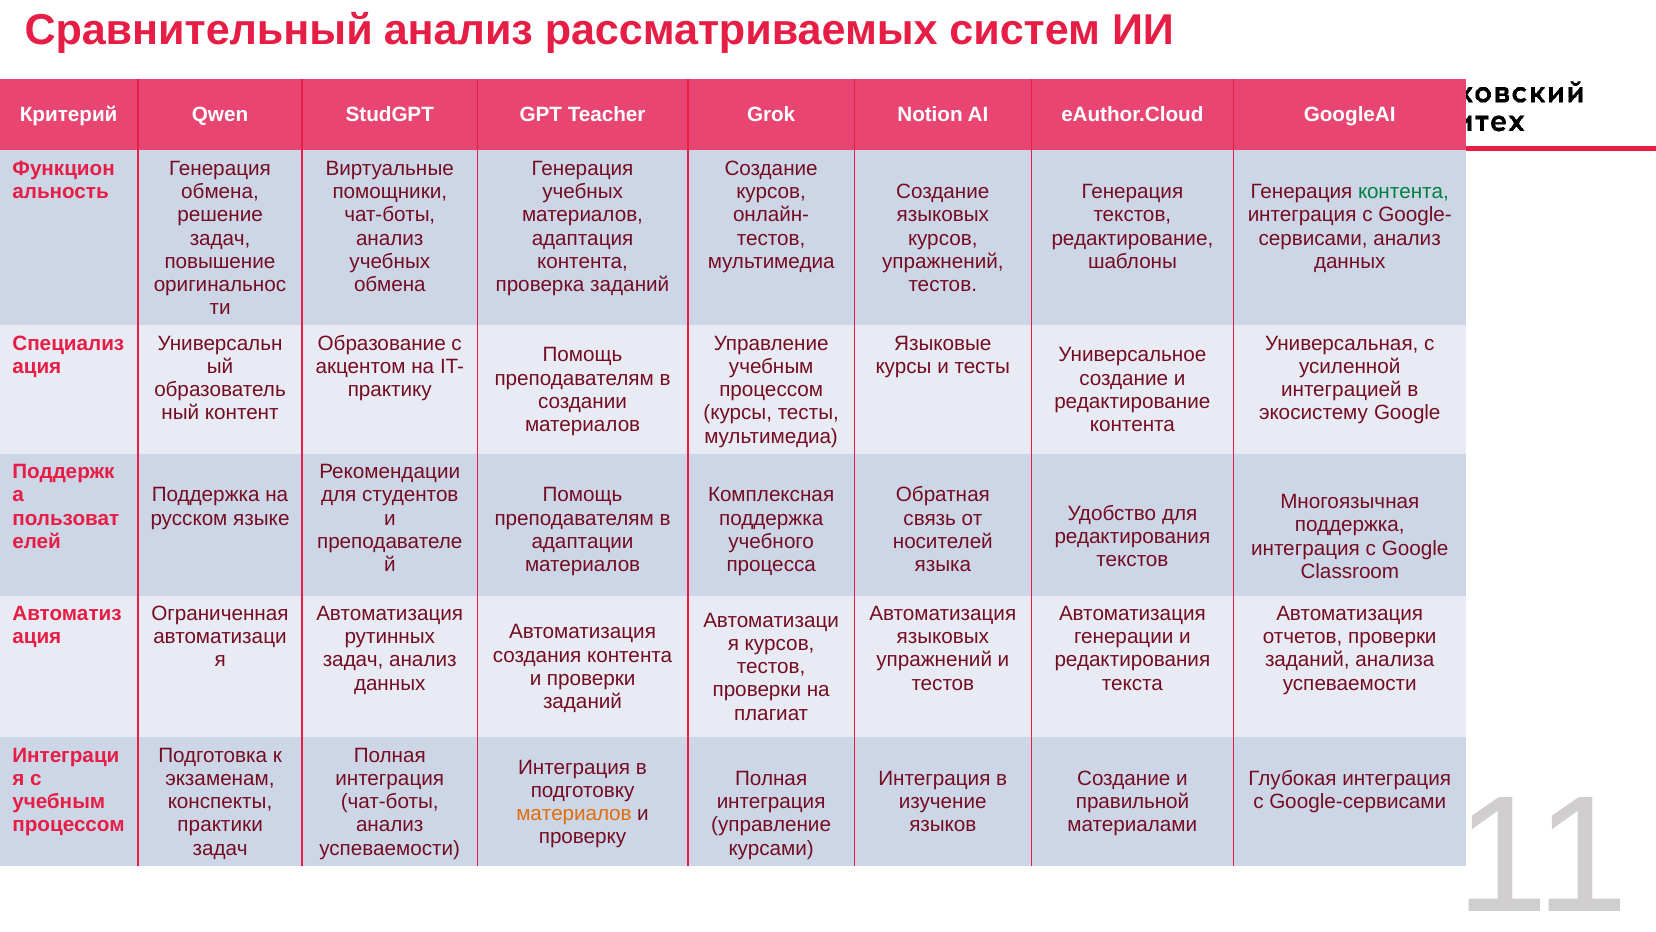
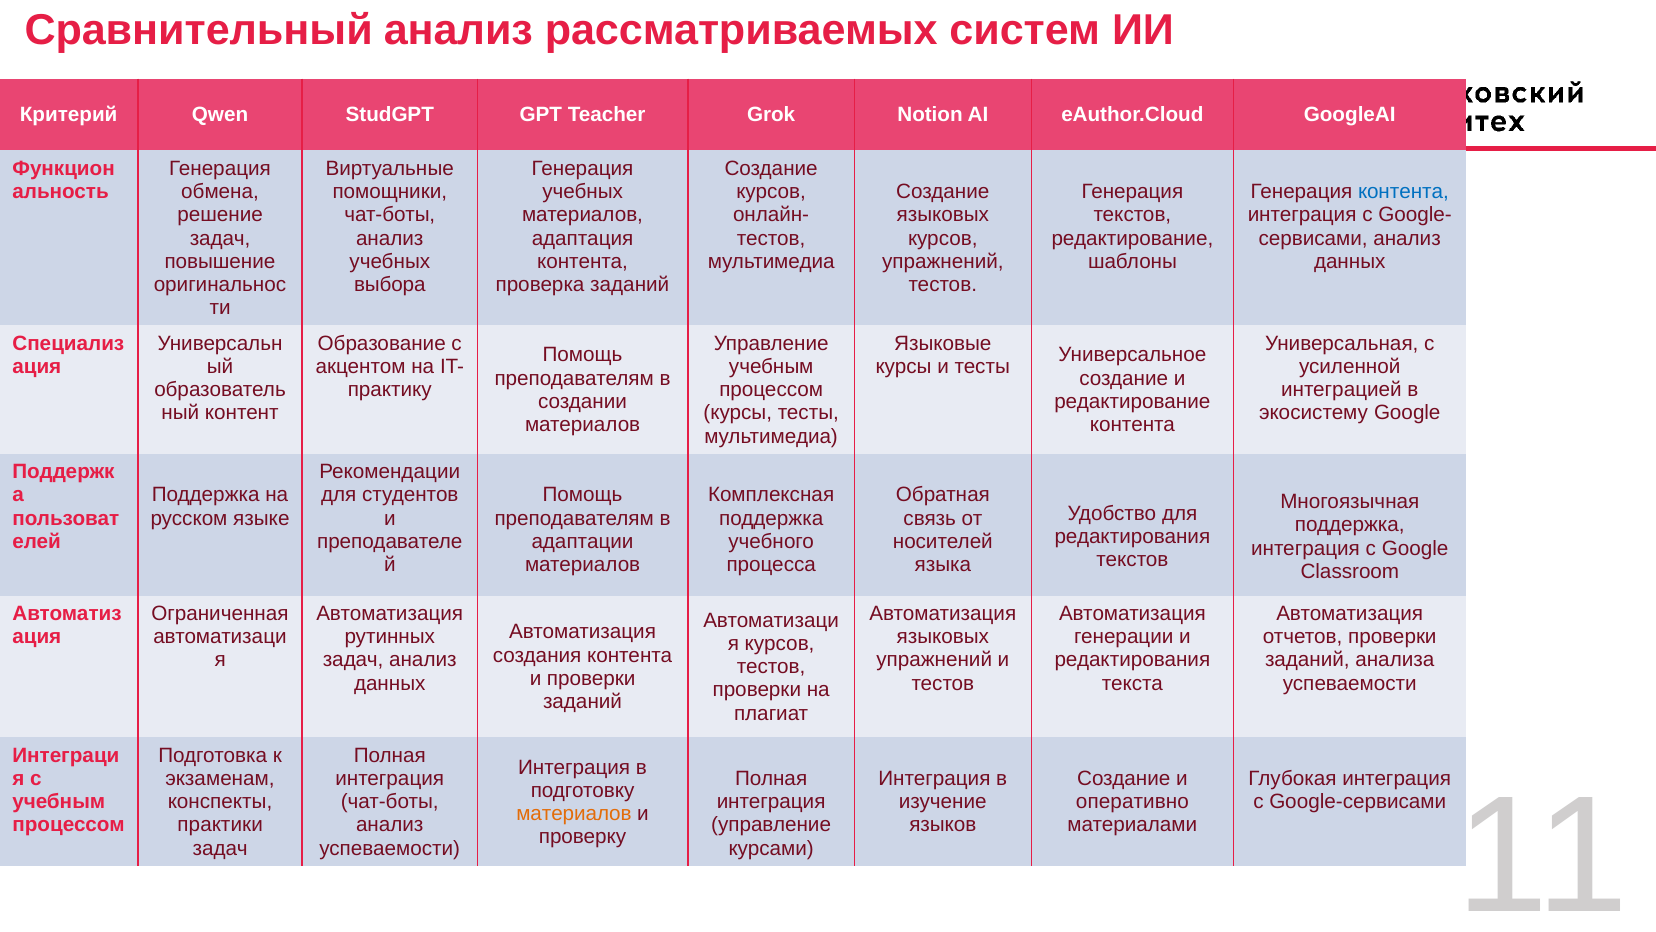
контента colour: green -> blue (1403, 192)
обмена: обмена -> выбора (390, 285)
правильной: правильной -> оперативно (1132, 802)
